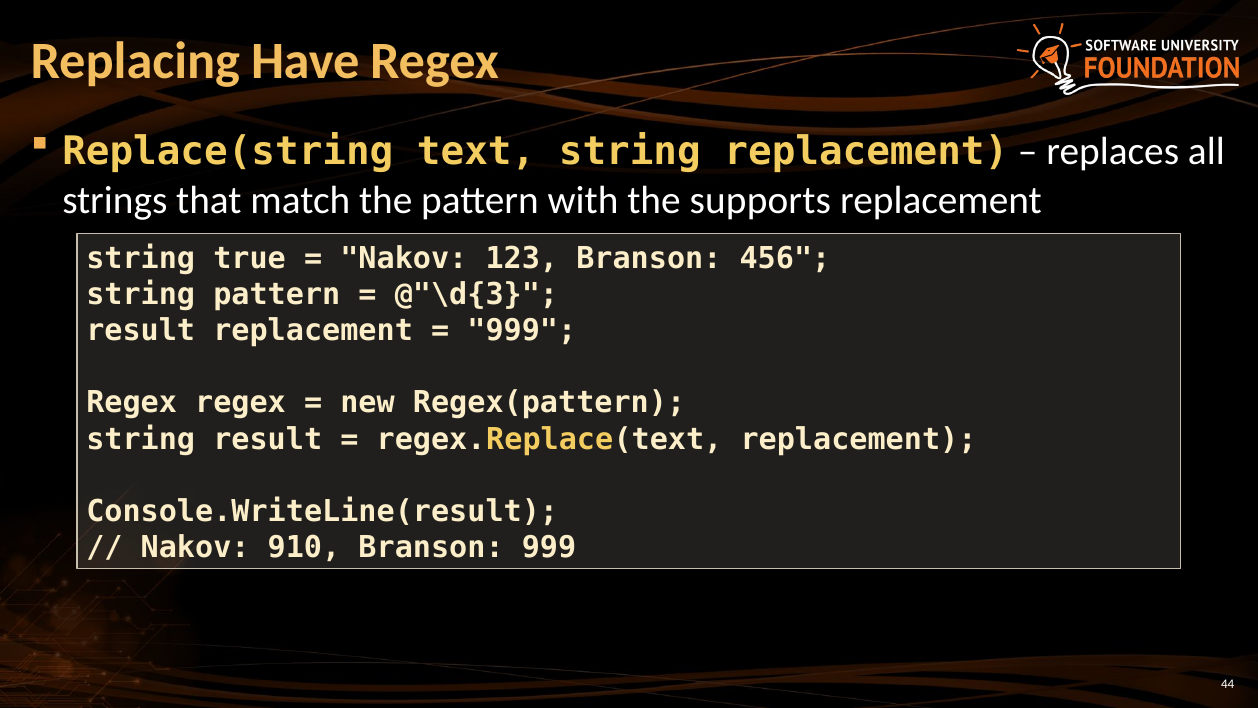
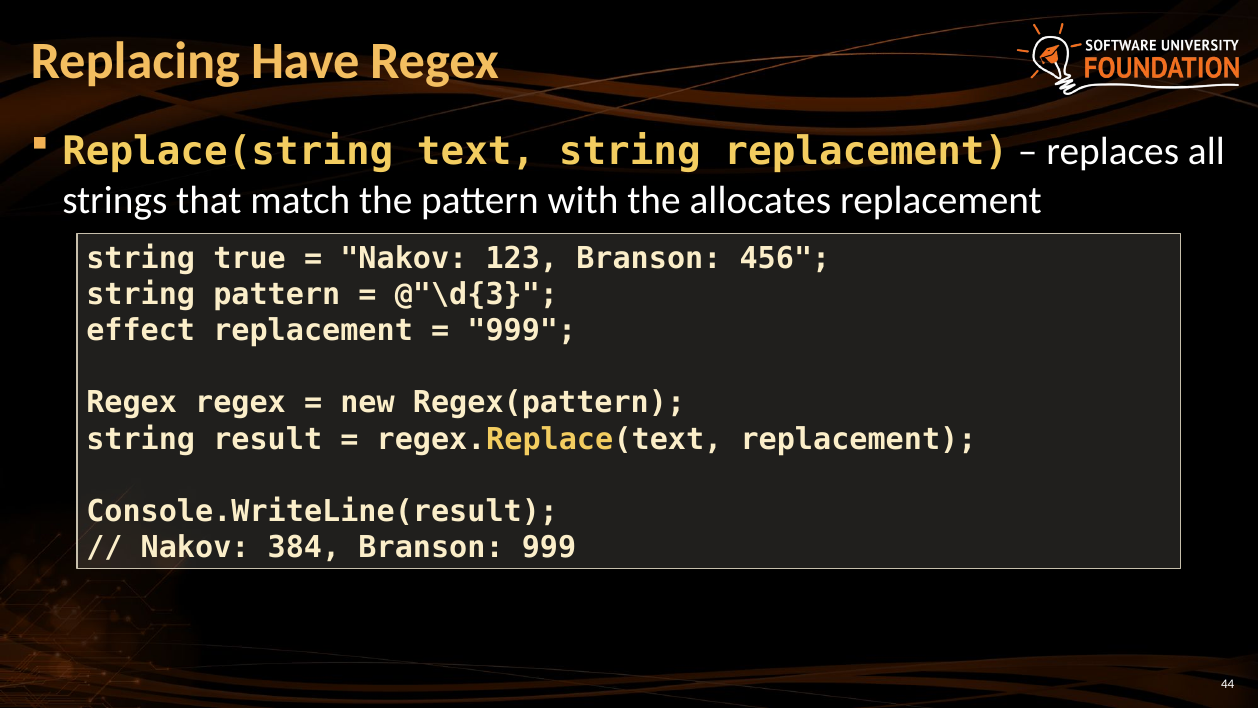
supports: supports -> allocates (760, 201)
result: result -> effect (141, 331)
910: 910 -> 384 (304, 547)
